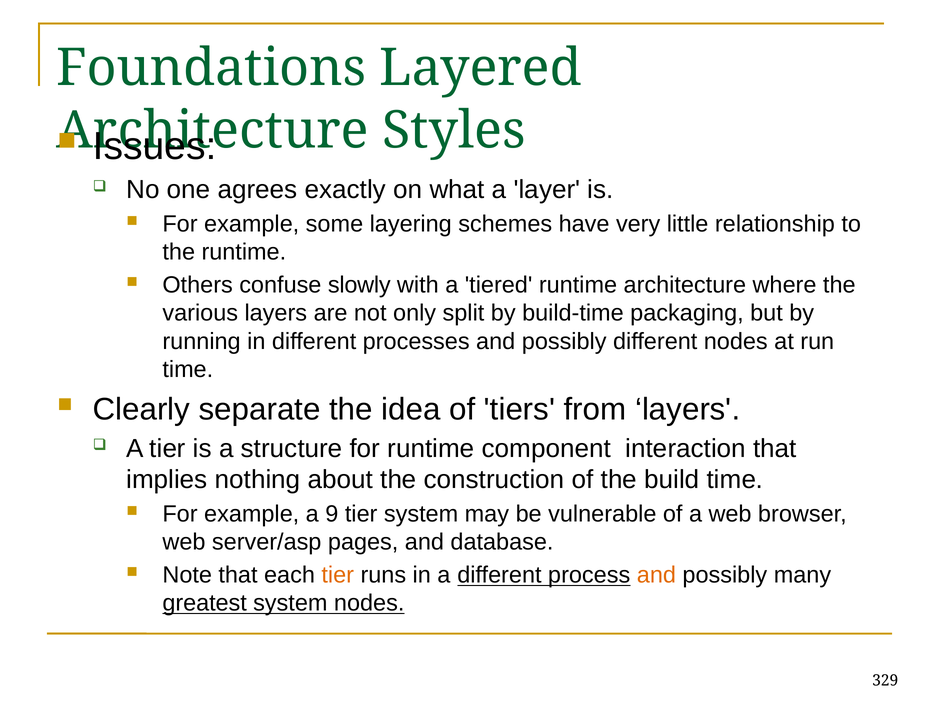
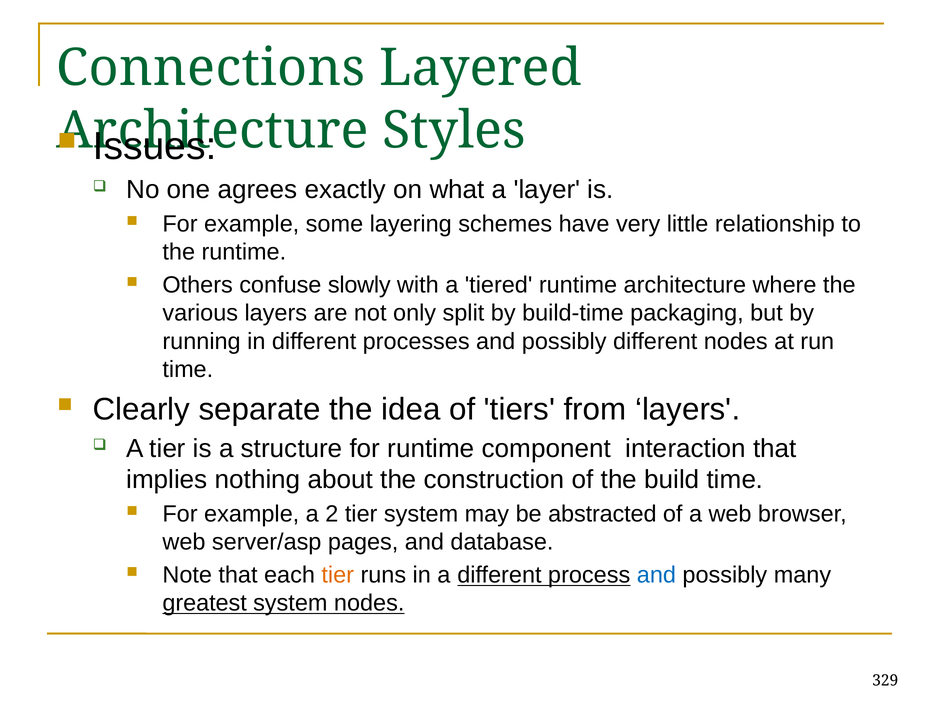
Foundations: Foundations -> Connections (211, 68)
9: 9 -> 2 (332, 514)
vulnerable: vulnerable -> abstracted (602, 514)
and colour: orange -> blue (656, 575)
